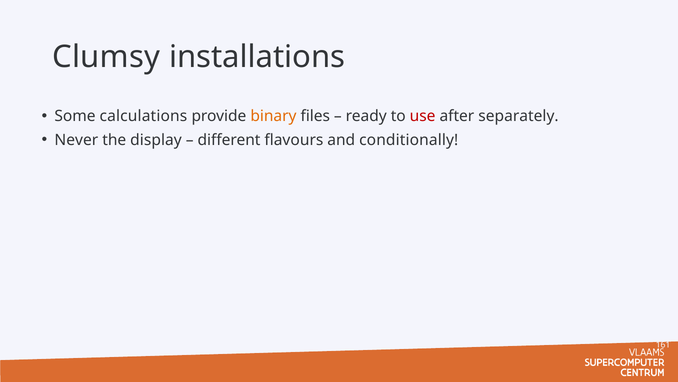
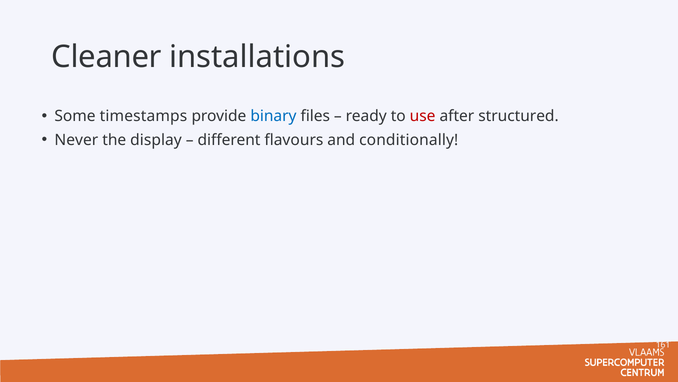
Clumsy: Clumsy -> Cleaner (107, 57)
calculations: calculations -> timestamps (143, 116)
binary colour: orange -> blue (273, 116)
separately: separately -> structured (519, 116)
